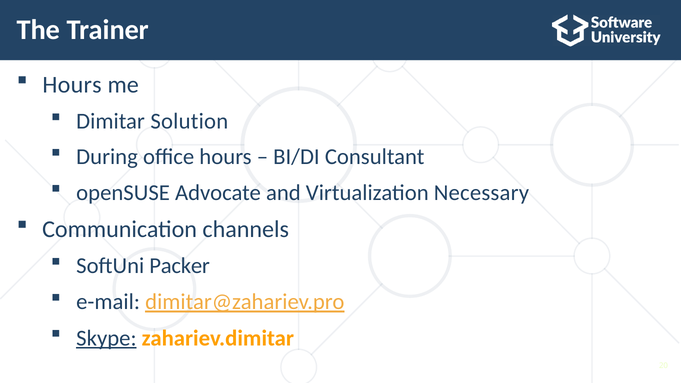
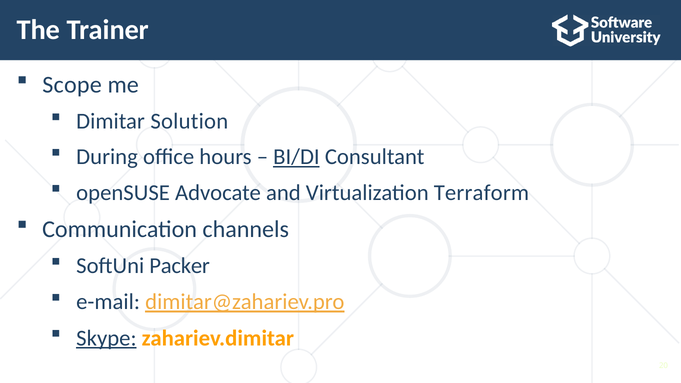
Hours: Hours -> Scope (72, 85)
BI/DI underline: none -> present (296, 157)
Necessary: Necessary -> Terraform (481, 193)
